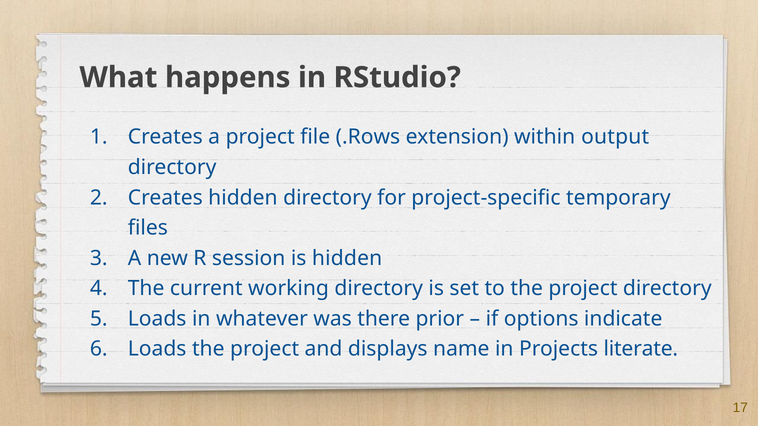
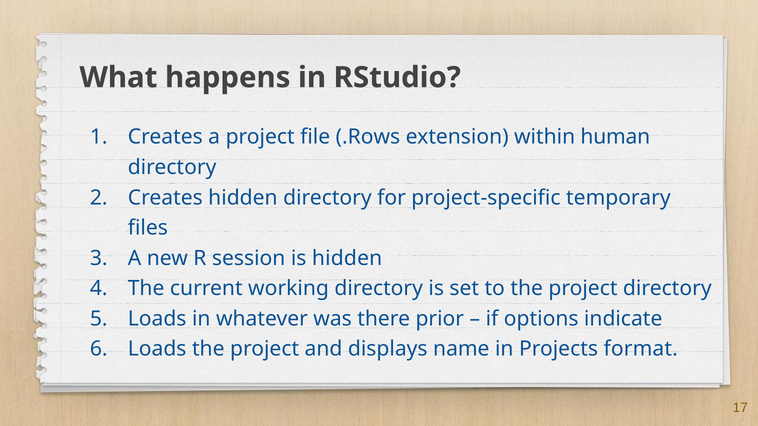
output: output -> human (615, 137)
literate: literate -> format (641, 349)
